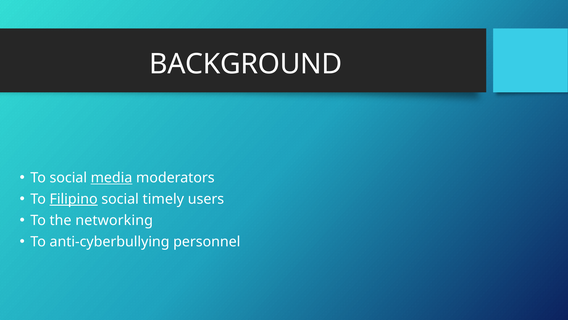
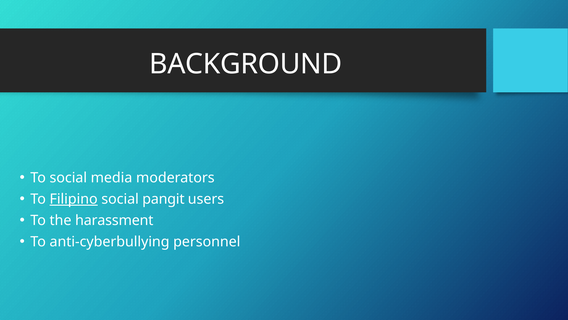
media underline: present -> none (112, 178)
timely: timely -> pangit (163, 199)
networking: networking -> harassment (114, 220)
